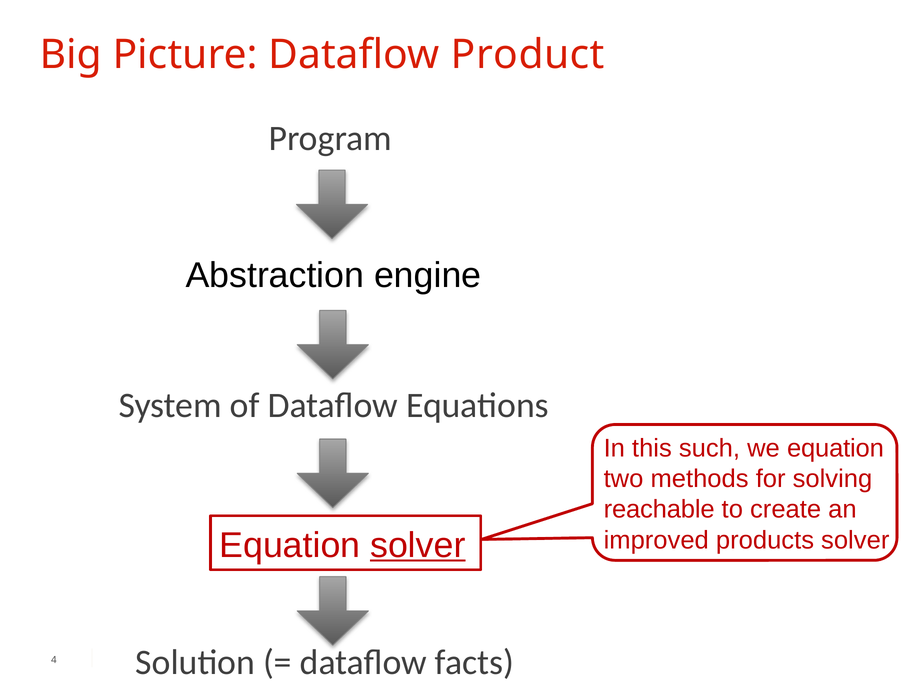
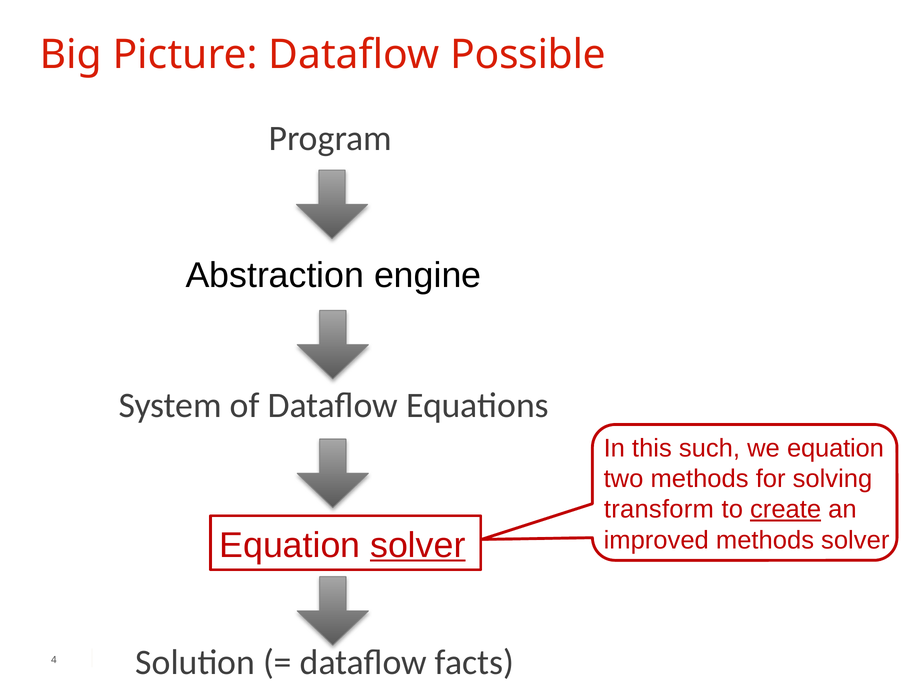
Product: Product -> Possible (528, 55)
reachable: reachable -> transform (659, 510)
create underline: none -> present (786, 510)
improved products: products -> methods (765, 540)
